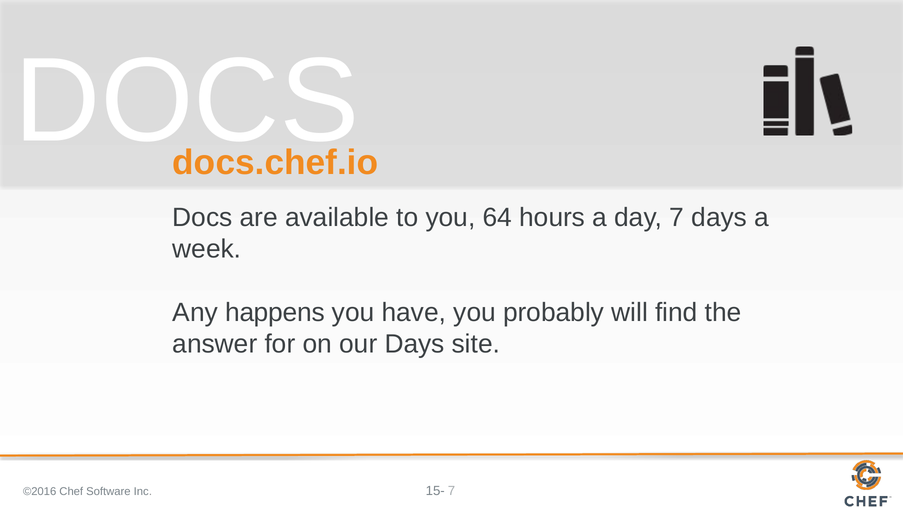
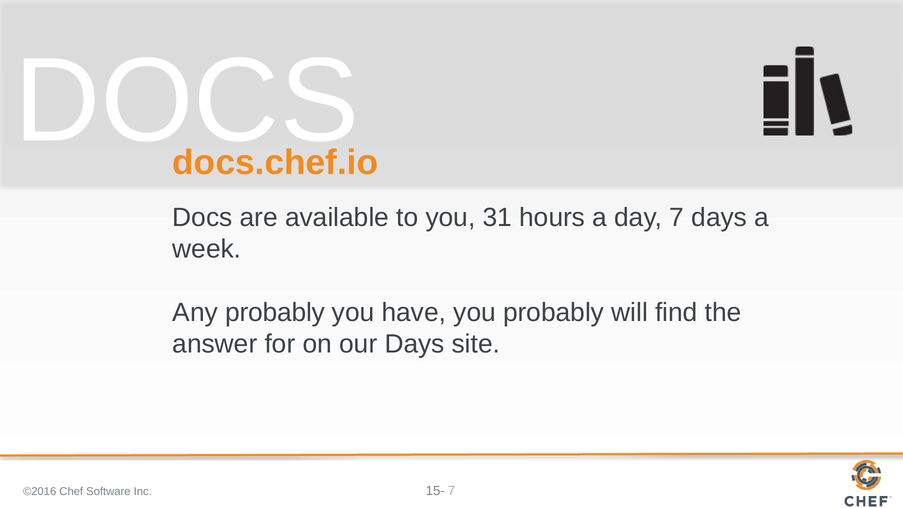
64: 64 -> 31 (497, 217)
Any happens: happens -> probably (275, 312)
